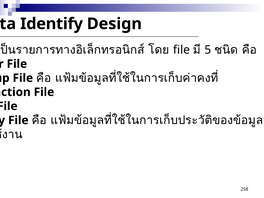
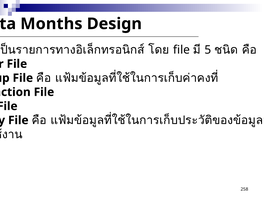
Identify: Identify -> Months (51, 24)
